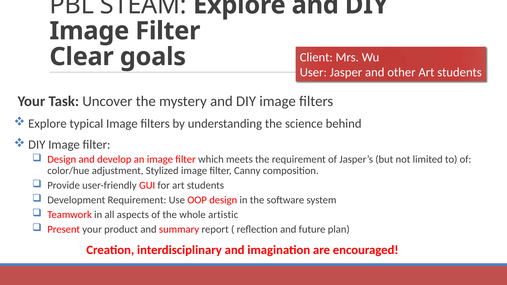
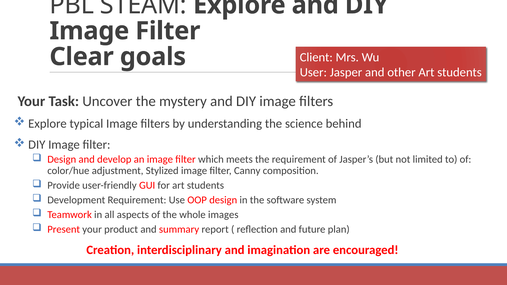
artistic: artistic -> images (223, 215)
